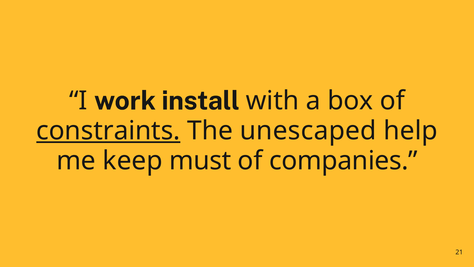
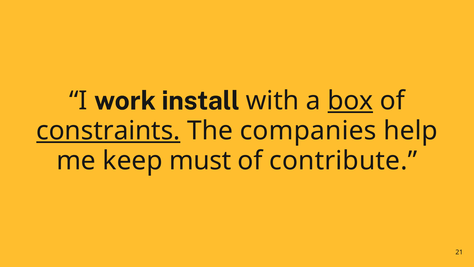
box underline: none -> present (350, 101)
unescaped: unescaped -> companies (308, 131)
companies: companies -> contribute (343, 161)
